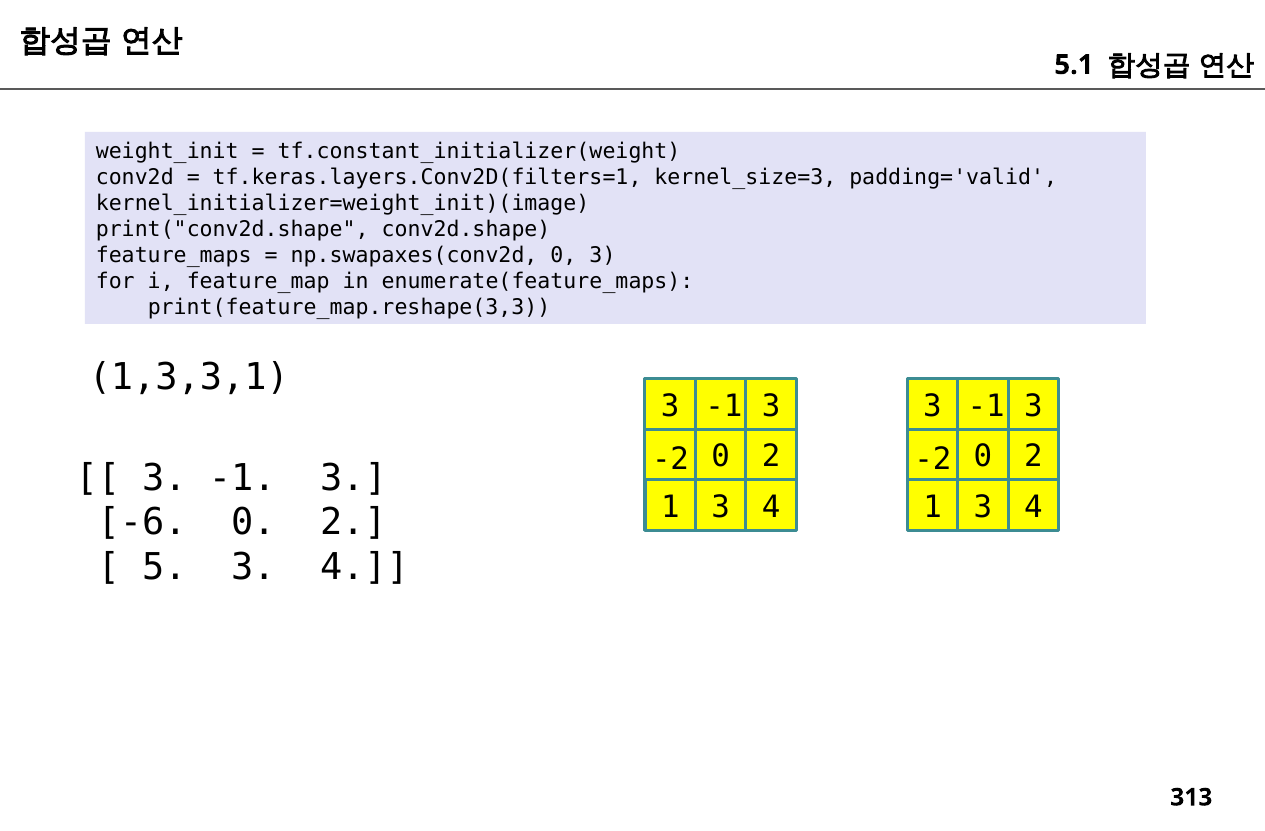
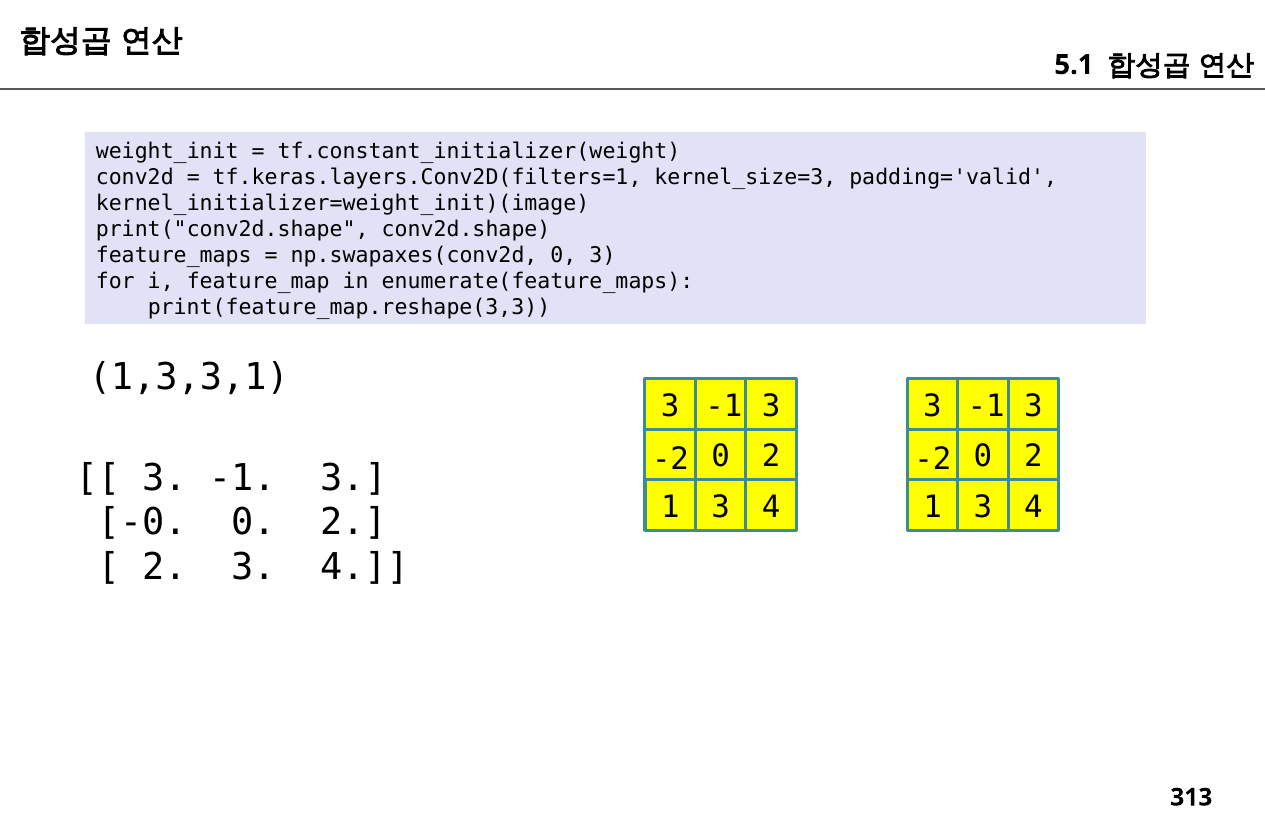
-6: -6 -> -0 (142, 523)
5: 5 -> 2 (164, 567)
